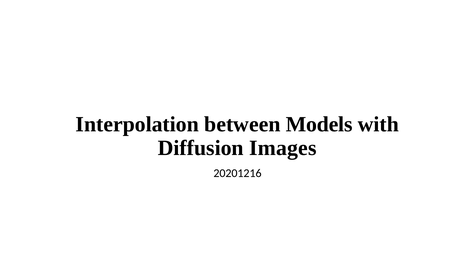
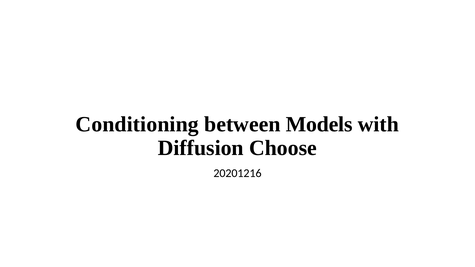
Interpolation: Interpolation -> Conditioning (137, 125)
Images: Images -> Choose (283, 148)
